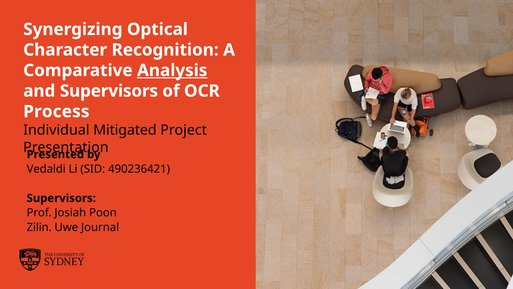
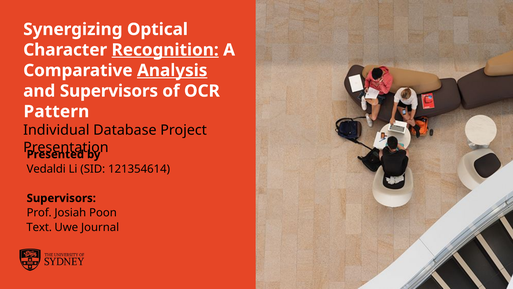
Recognition underline: none -> present (165, 50)
Process: Process -> Pattern (56, 111)
Mitigated: Mitigated -> Database (125, 130)
490236421: 490236421 -> 121354614 (139, 169)
Zilin: Zilin -> Text (39, 227)
